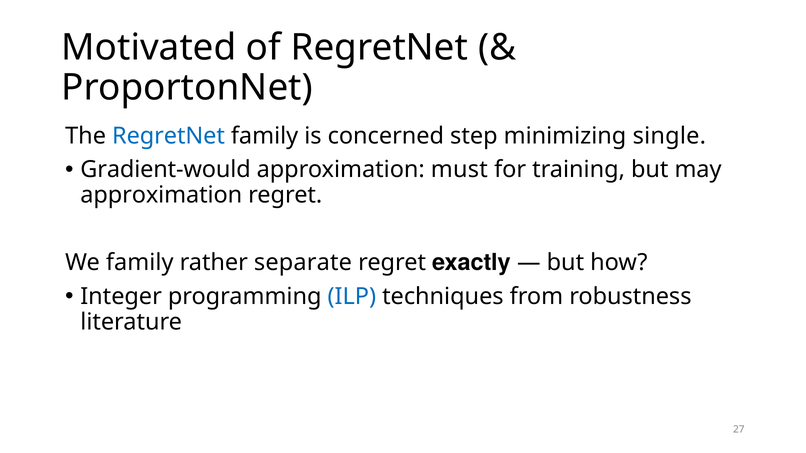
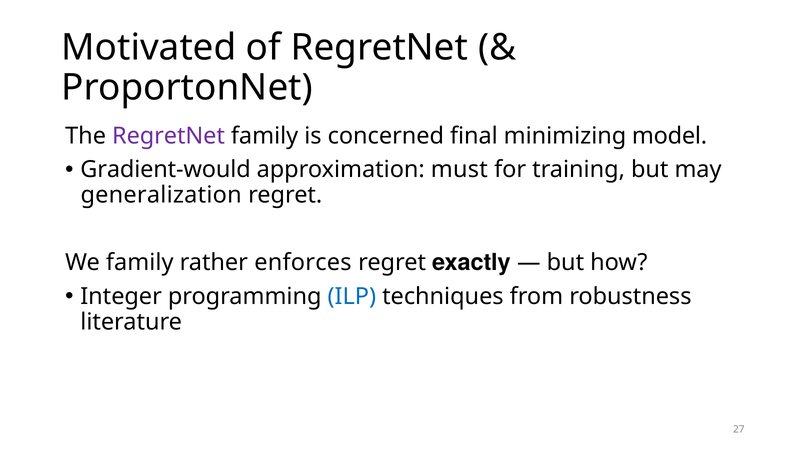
RegretNet colour: blue -> purple (169, 136)
step: step -> final (474, 136)
single: single -> model (670, 136)
approximation: approximation -> generalization (161, 195)
separate: separate -> enforces (303, 263)
